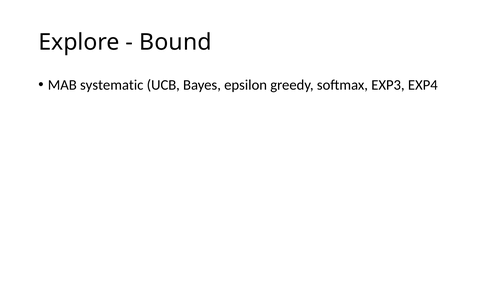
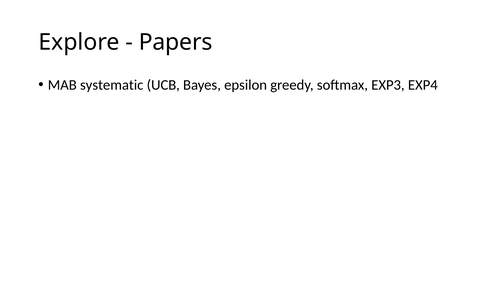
Bound: Bound -> Papers (176, 42)
